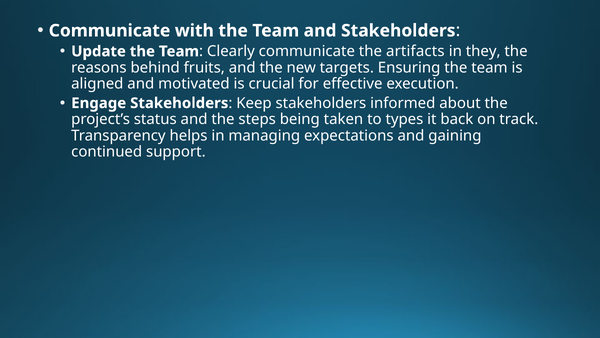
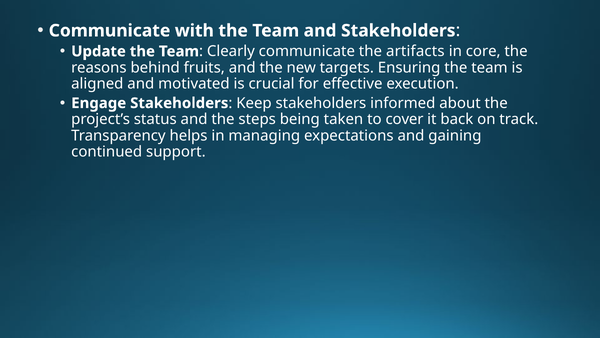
they: they -> core (483, 51)
types: types -> cover (405, 119)
